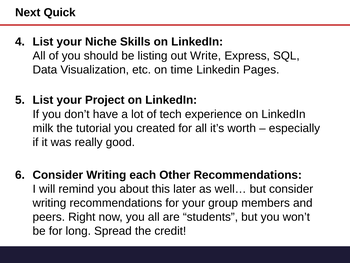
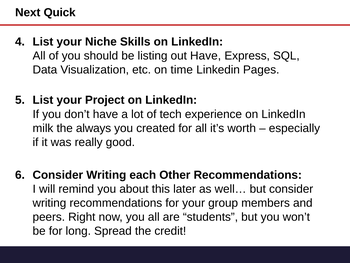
out Write: Write -> Have (206, 56)
tutorial: tutorial -> always (94, 128)
